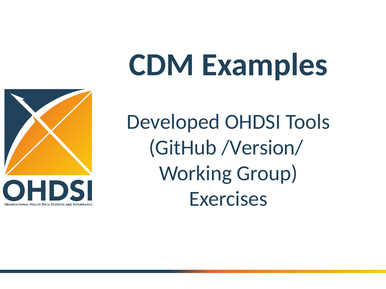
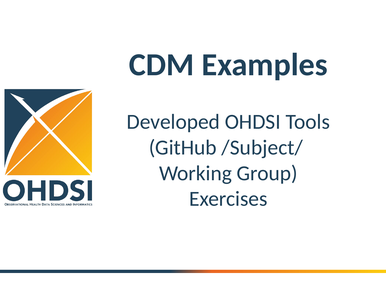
/Version/: /Version/ -> /Subject/ (262, 148)
